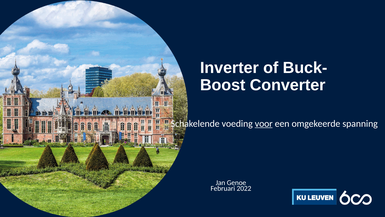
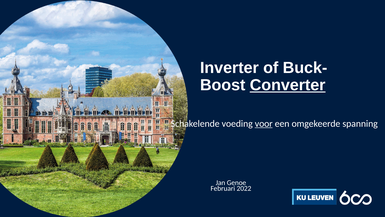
Converter underline: none -> present (288, 85)
